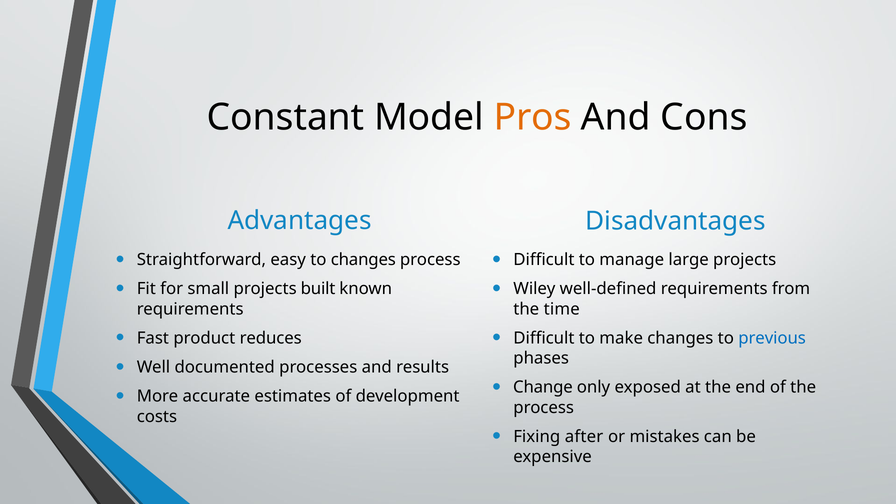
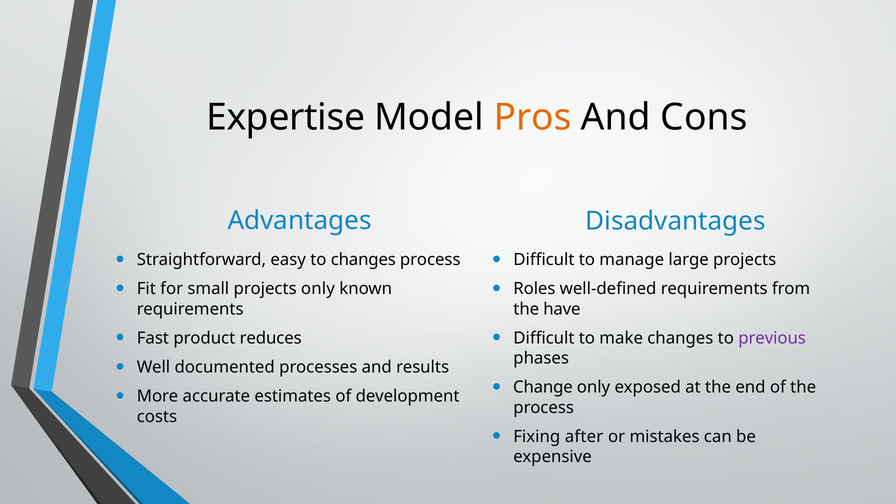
Constant: Constant -> Expertise (286, 117)
projects built: built -> only (318, 289)
Wiley: Wiley -> Roles (534, 289)
time: time -> have (562, 309)
previous colour: blue -> purple (772, 338)
